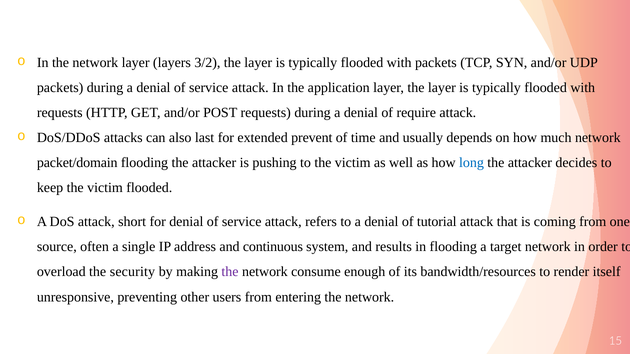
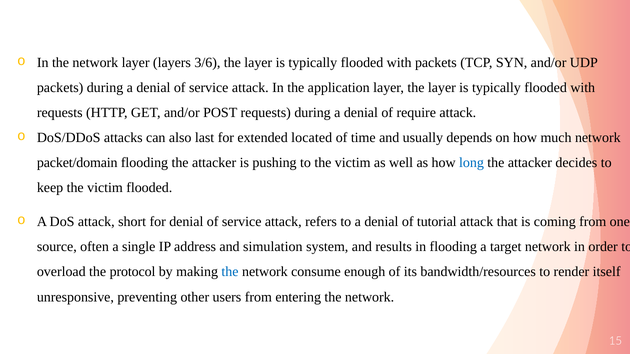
3/2: 3/2 -> 3/6 (207, 63)
prevent: prevent -> located (312, 138)
continuous: continuous -> simulation (273, 247)
security: security -> protocol (133, 272)
the colour: purple -> blue (230, 272)
